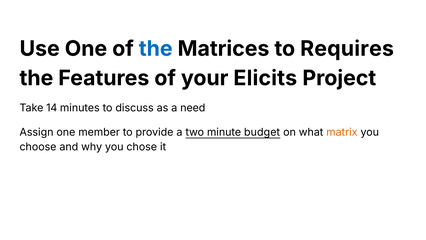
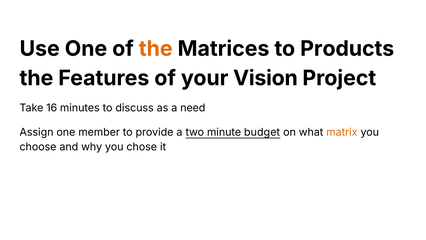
the colour: blue -> orange (156, 49)
Requires: Requires -> Products (347, 49)
Elicits: Elicits -> Vision (265, 78)
14: 14 -> 16 (52, 108)
